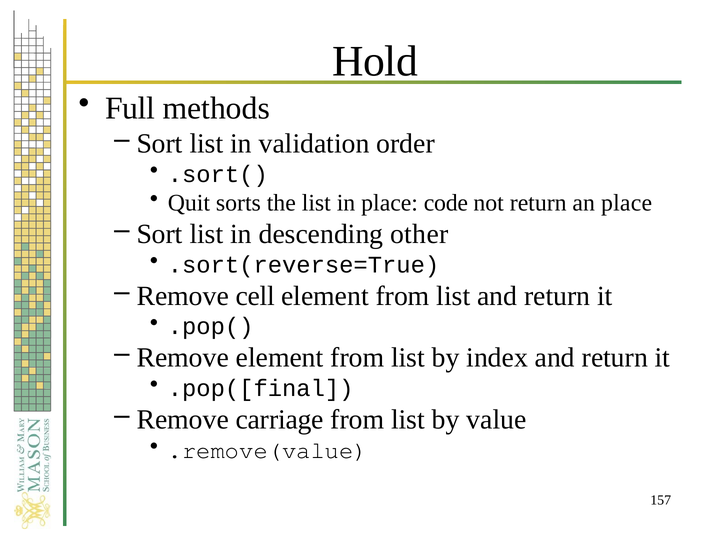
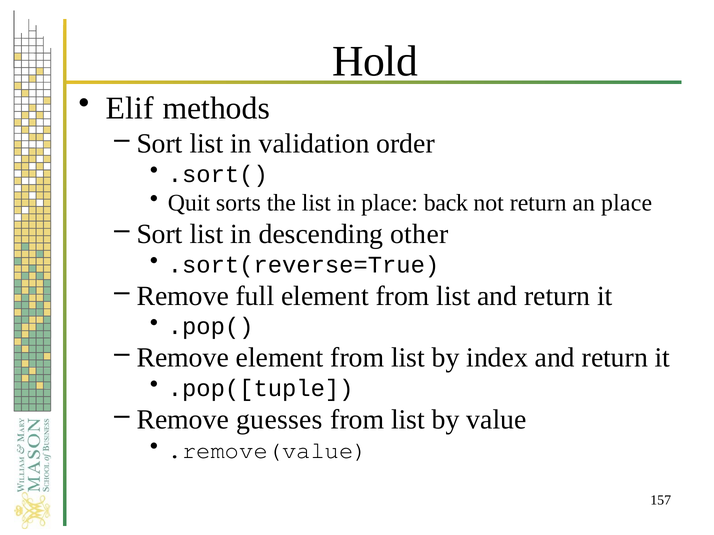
Full: Full -> Elif (130, 108)
code: code -> back (446, 203)
cell: cell -> full (255, 296)
.pop([final: .pop([final -> .pop([tuple (261, 389)
carriage: carriage -> guesses (279, 420)
